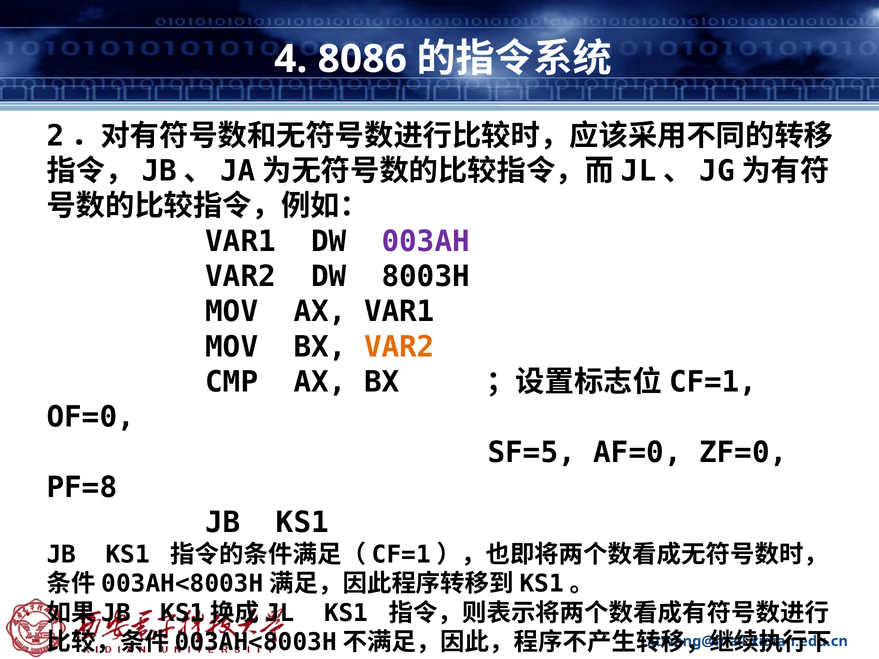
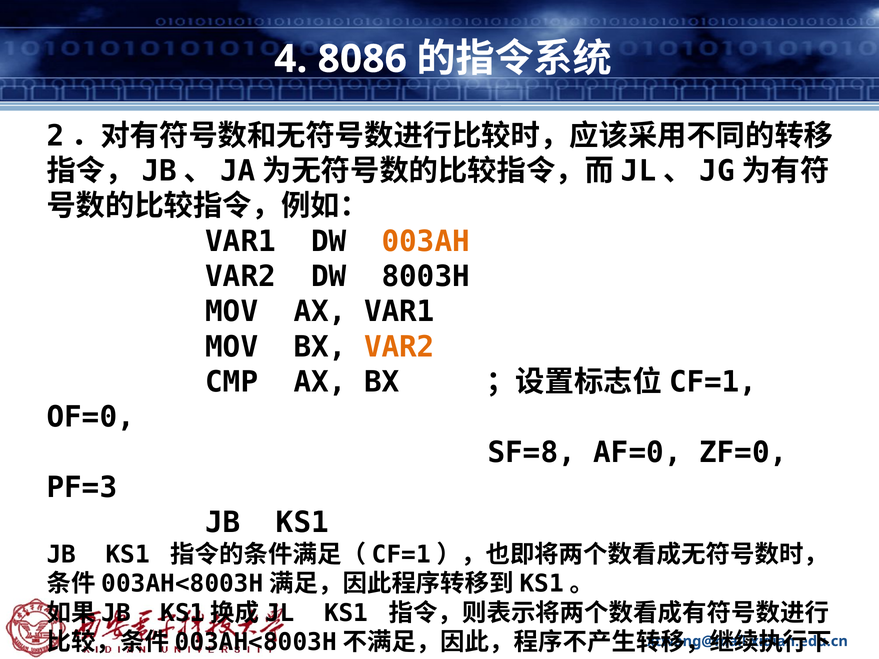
003AH colour: purple -> orange (426, 242)
SF=5: SF=5 -> SF=8 (532, 453)
PF=8: PF=8 -> PF=3 (82, 488)
